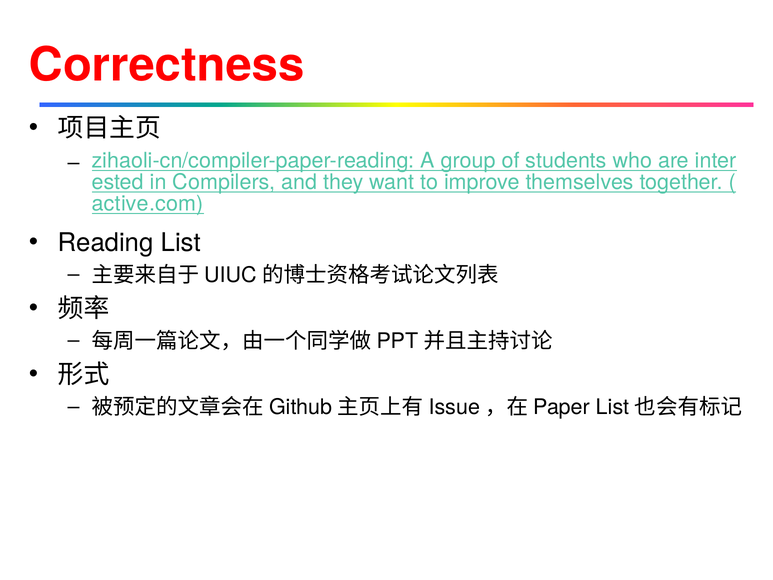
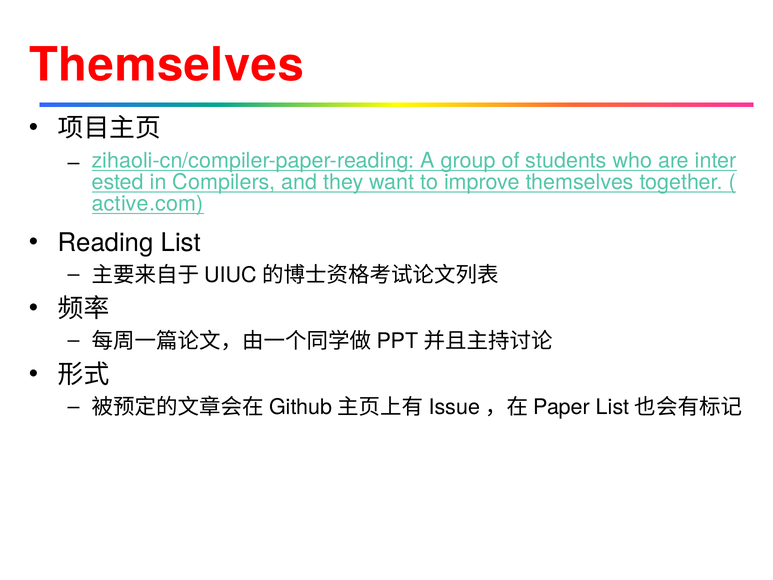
Correctness: Correctness -> Themselves (166, 65)
